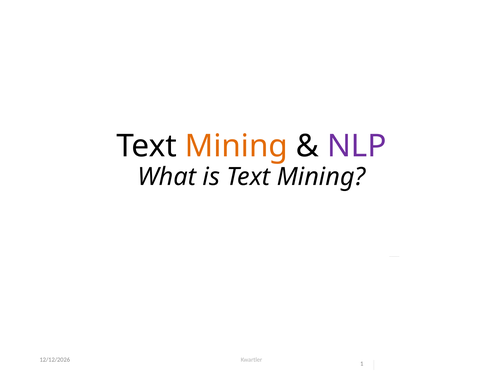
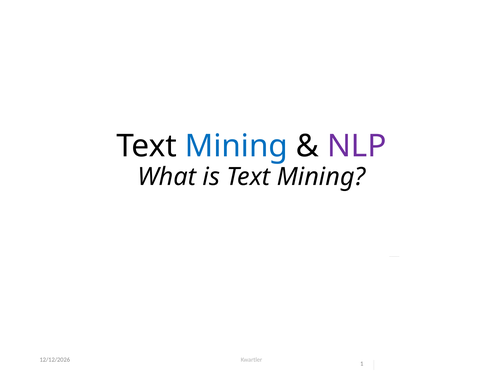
Mining colour: orange -> blue (236, 146)
